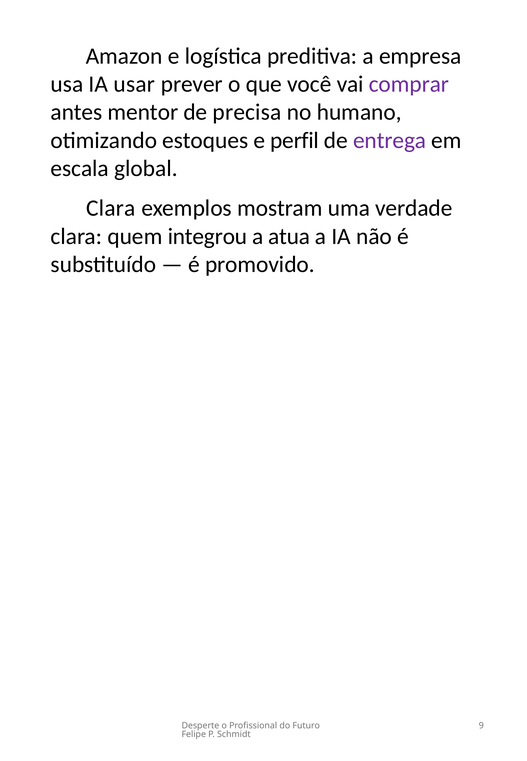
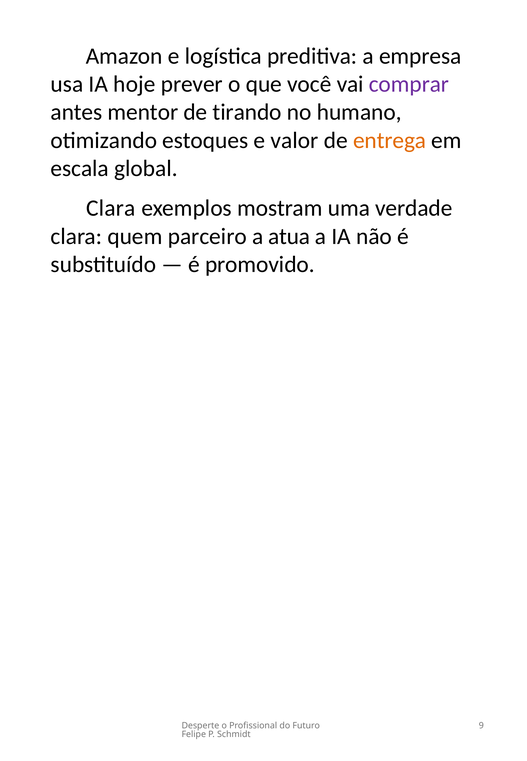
usar: usar -> hoje (134, 84)
precisa: precisa -> tirando (247, 112)
perfil: perfil -> valor (294, 140)
entrega colour: purple -> orange (390, 140)
integrou: integrou -> parceiro (207, 236)
